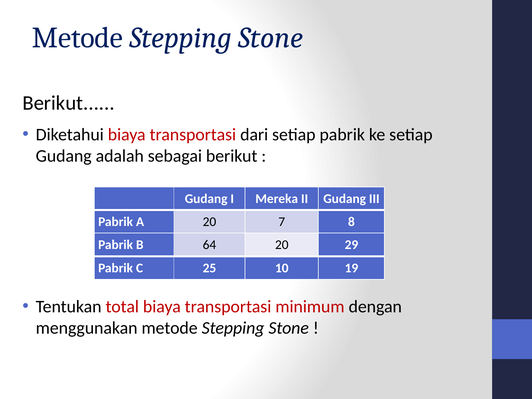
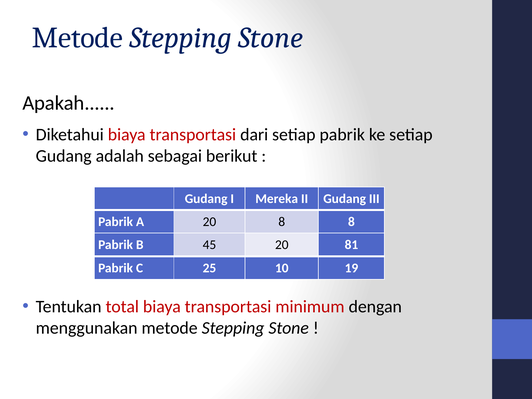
Berikut: Berikut -> Apakah (69, 103)
20 7: 7 -> 8 (282, 222)
64: 64 -> 45 (209, 245)
29: 29 -> 81 (351, 245)
